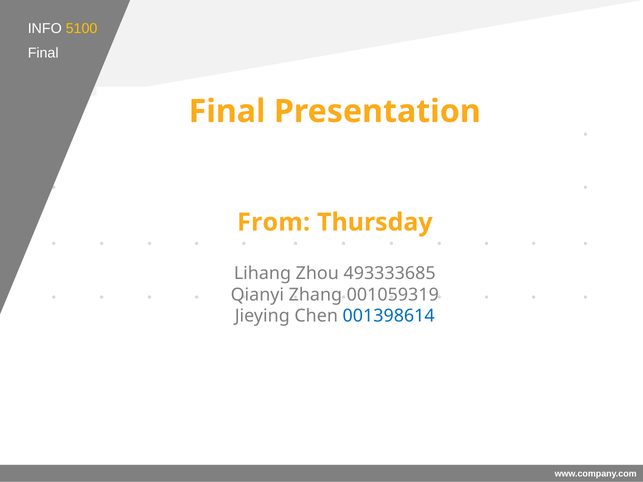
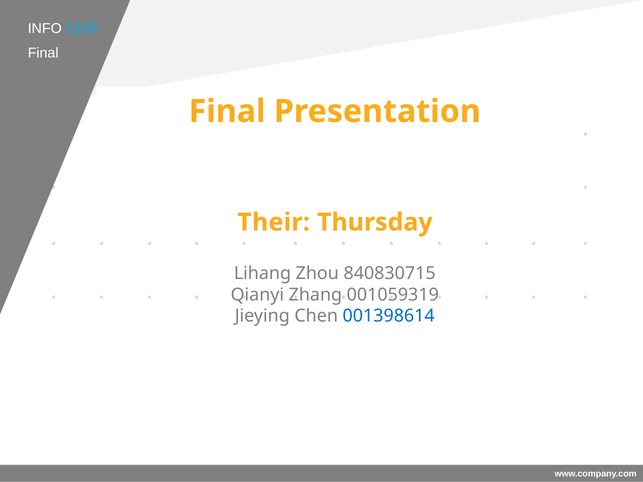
5100 colour: yellow -> light blue (82, 29)
From: From -> Their (274, 222)
493333685: 493333685 -> 840830715 (390, 273)
